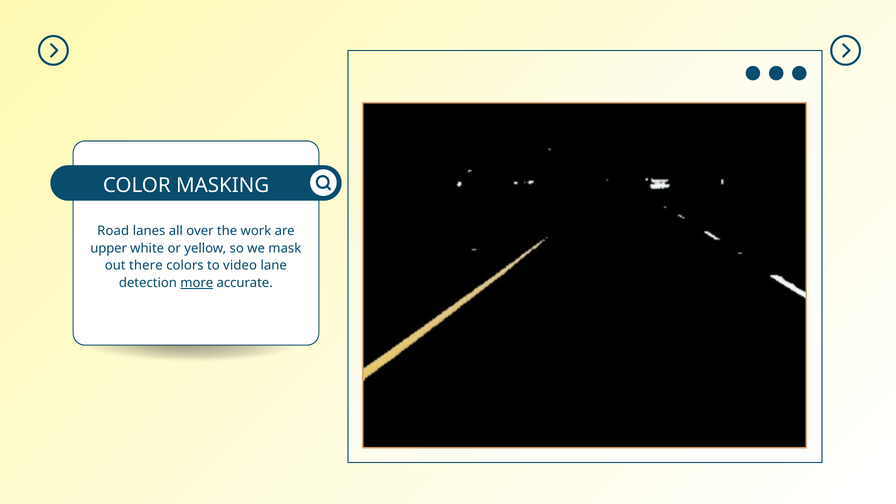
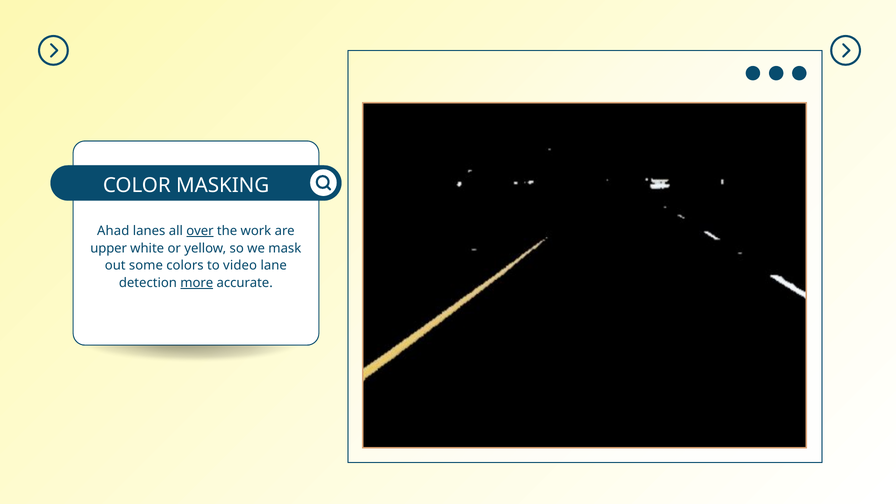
Road: Road -> Ahad (113, 231)
over underline: none -> present (200, 231)
there: there -> some (146, 265)
